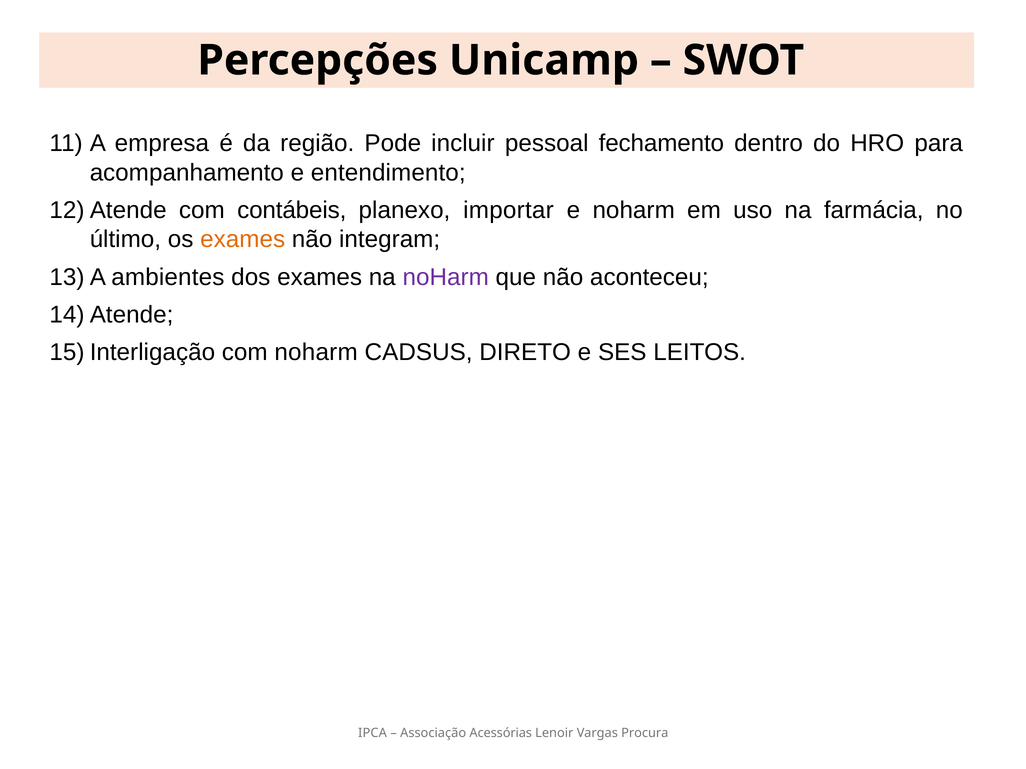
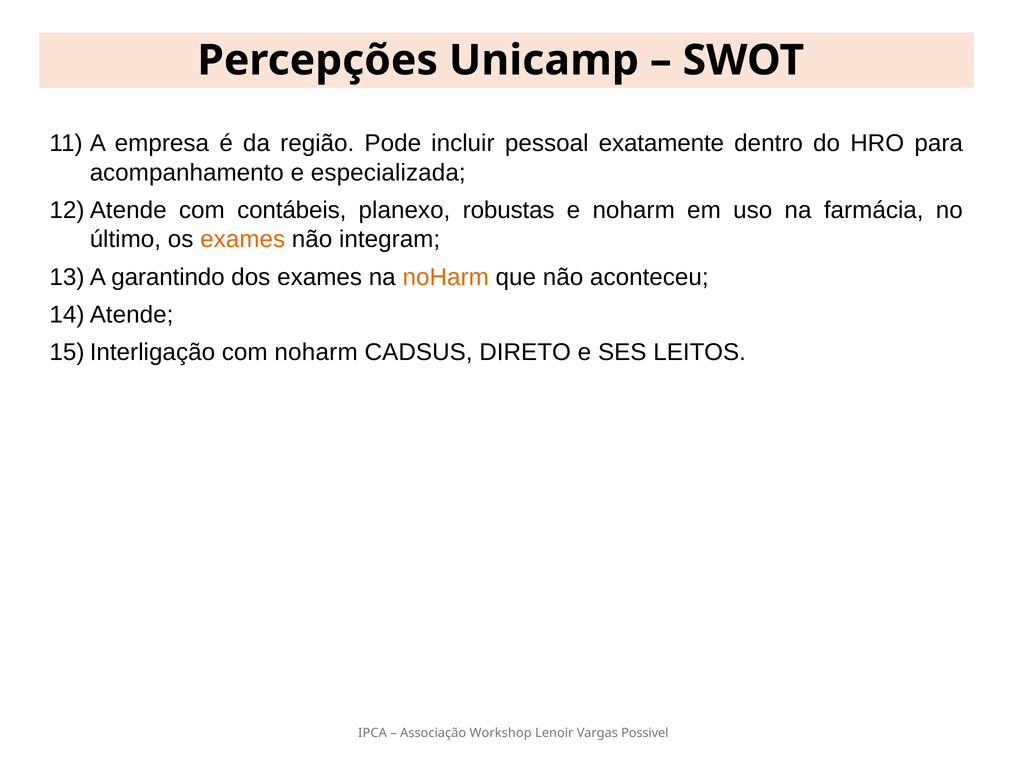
fechamento: fechamento -> exatamente (661, 144)
entendimento: entendimento -> especializada (388, 173)
importar: importar -> robustas (509, 210)
ambientes: ambientes -> garantindo (168, 277)
noHarm colour: purple -> orange (446, 277)
Acessórias: Acessórias -> Workshop (501, 734)
Procura: Procura -> Possivel (645, 734)
